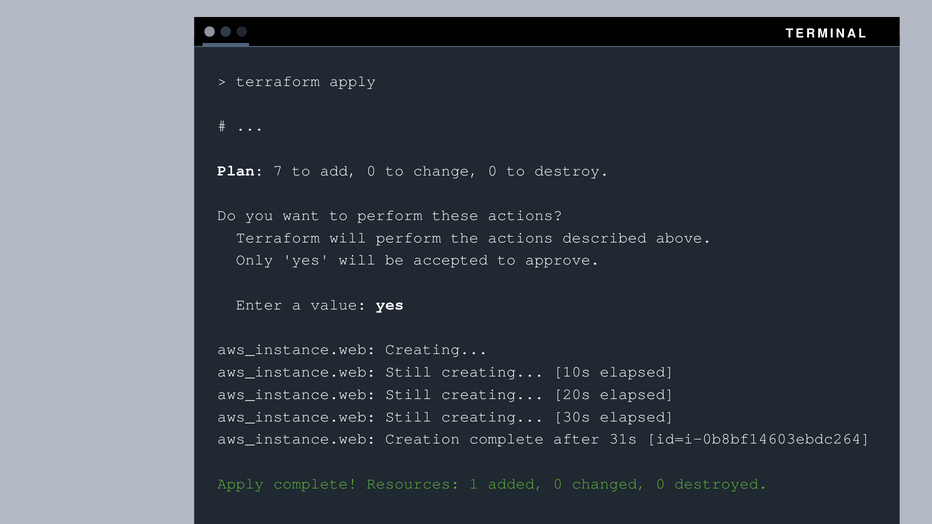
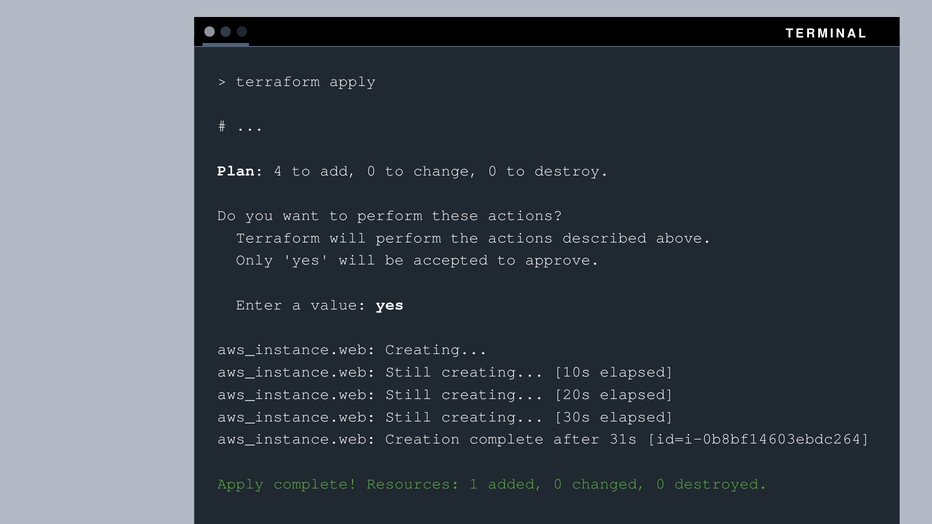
7: 7 -> 4 (278, 170)
